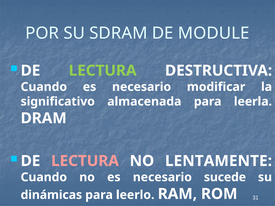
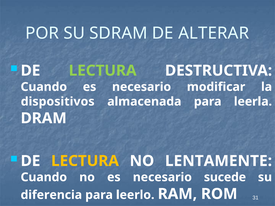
MODULE: MODULE -> ALTERAR (214, 33)
significativo: significativo -> dispositivos (58, 102)
LECTURA colour: pink -> yellow (85, 161)
dinámicas: dinámicas -> diferencia (51, 195)
